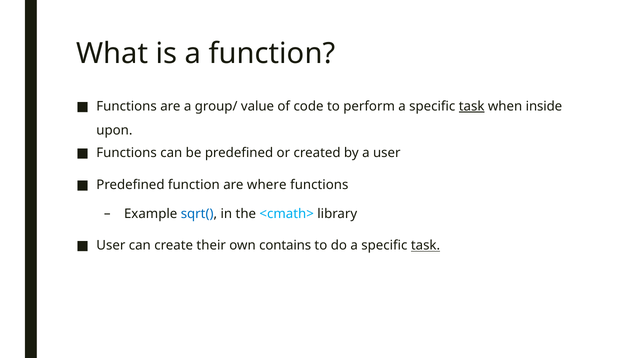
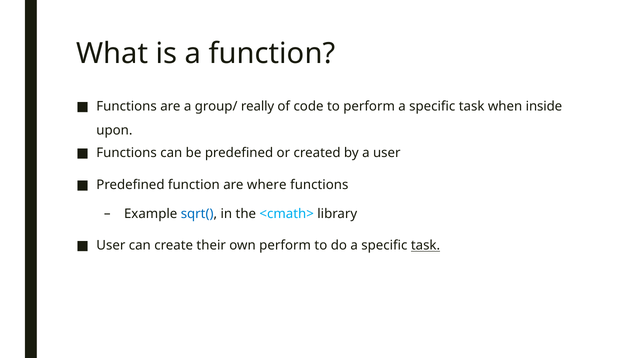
value: value -> really (258, 106)
task underline: present -> none (472, 106)
own contains: contains -> perform (285, 245)
